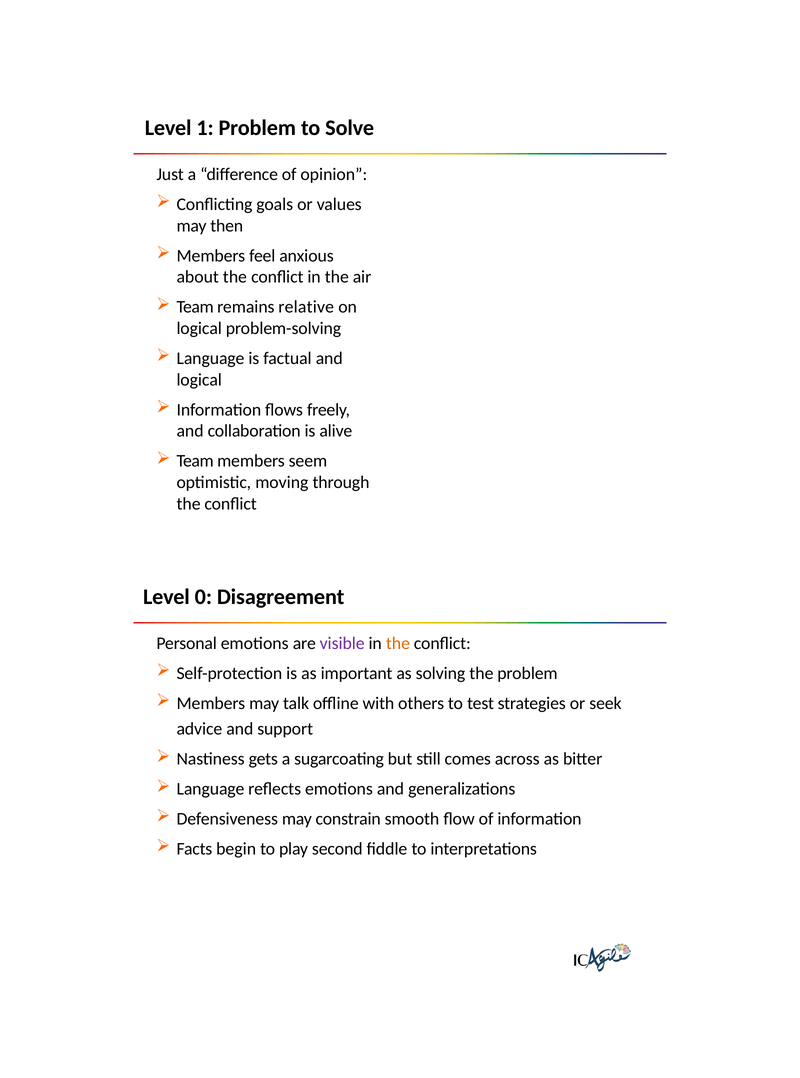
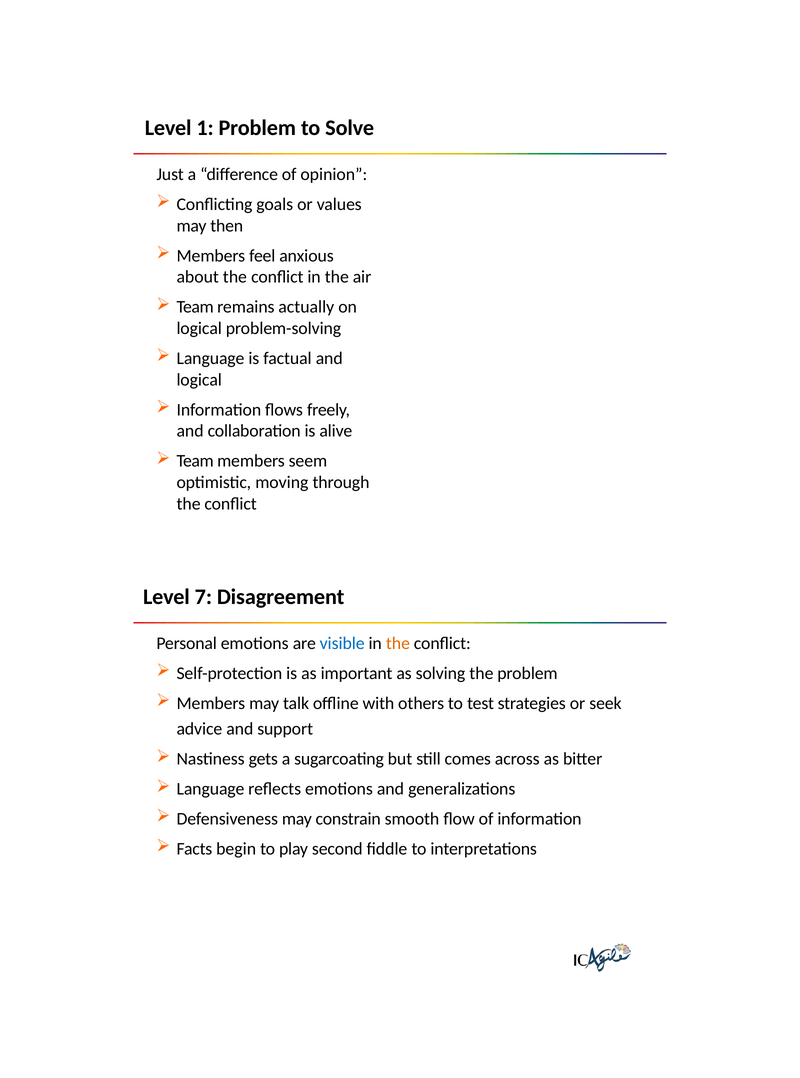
relative: relative -> actually (306, 307)
0: 0 -> 7 (203, 597)
visible colour: purple -> blue (342, 643)
